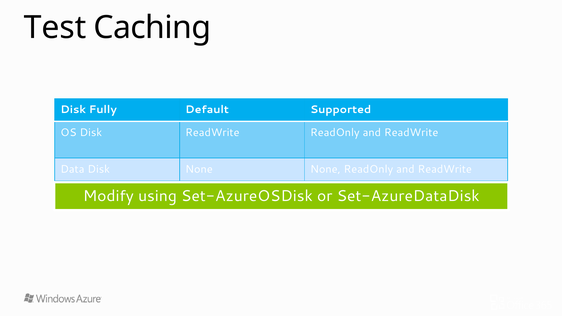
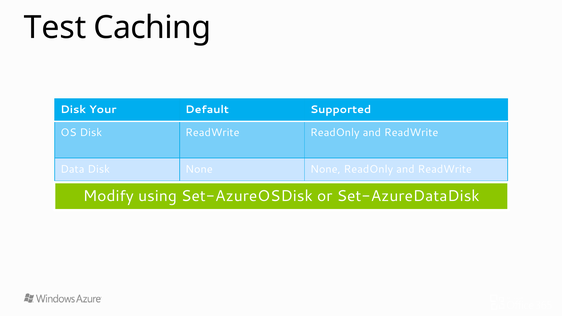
Fully: Fully -> Your (103, 110)
